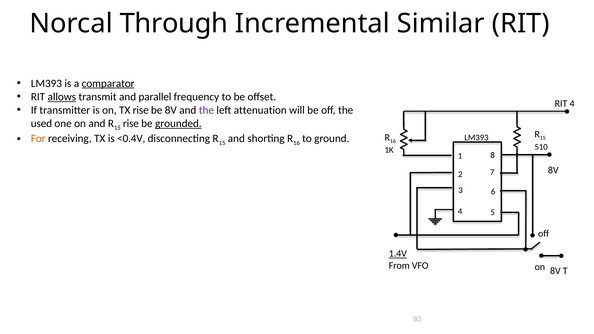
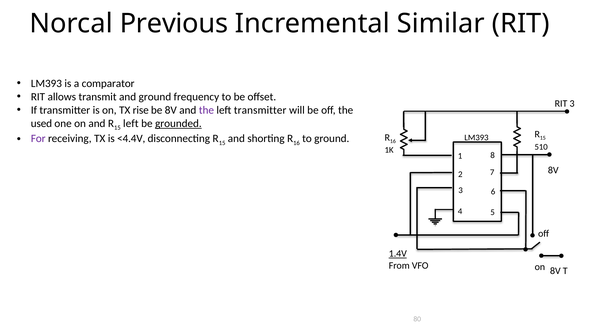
Through: Through -> Previous (174, 23)
comparator underline: present -> none (108, 83)
allows underline: present -> none (62, 97)
and parallel: parallel -> ground (155, 97)
RIT 4: 4 -> 3 (572, 104)
left attenuation: attenuation -> transmitter (260, 110)
rise: rise -> left (131, 123)
For colour: orange -> purple (38, 139)
<0.4V: <0.4V -> <4.4V (131, 139)
